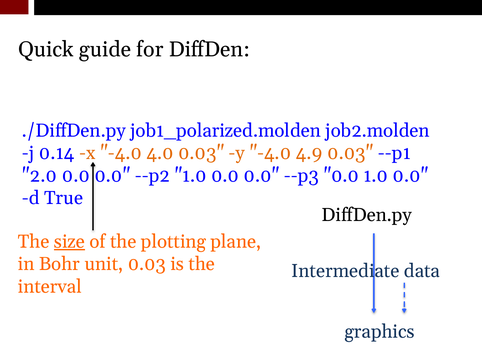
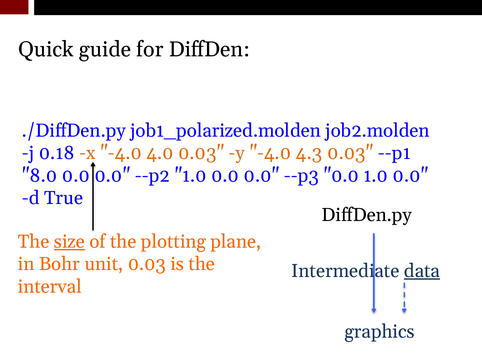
0.14: 0.14 -> 0.18 (57, 153)
4.9: 4.9 -> 4.3 (309, 153)
2.0: 2.0 -> 8.0 (40, 175)
data underline: none -> present (422, 271)
